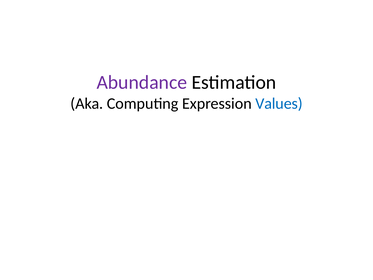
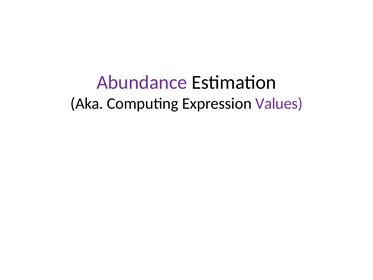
Values colour: blue -> purple (279, 104)
